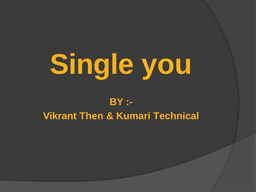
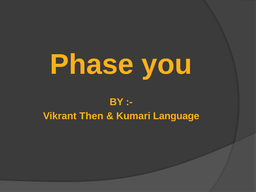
Single: Single -> Phase (92, 64)
Technical: Technical -> Language (176, 116)
